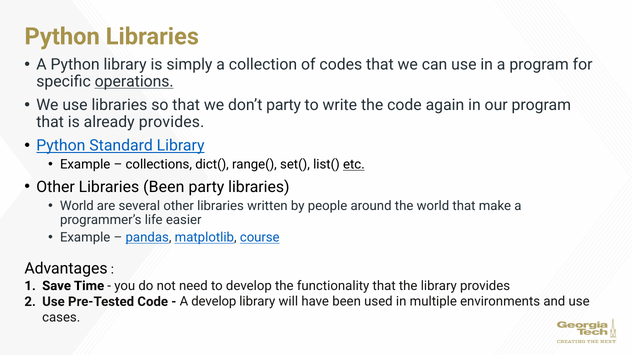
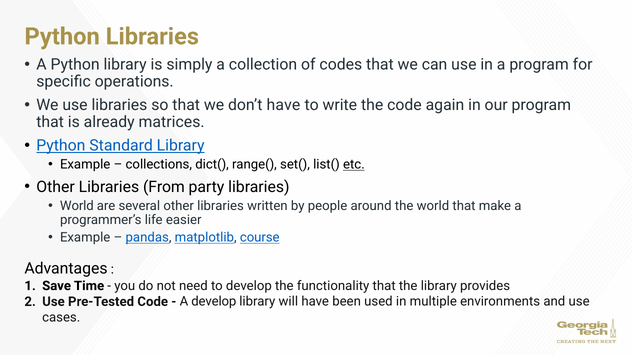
operations underline: present -> none (134, 82)
don’t party: party -> have (283, 105)
already provides: provides -> matrices (172, 122)
Libraries Been: Been -> From (164, 187)
